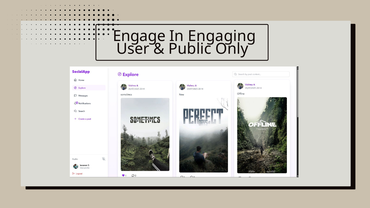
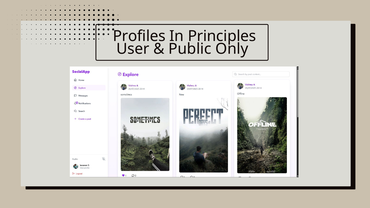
Engage: Engage -> Profiles (139, 36)
Engaging: Engaging -> Principles (222, 36)
